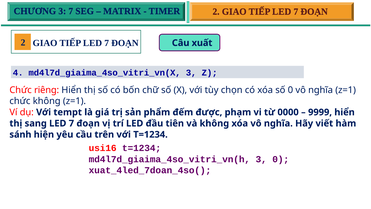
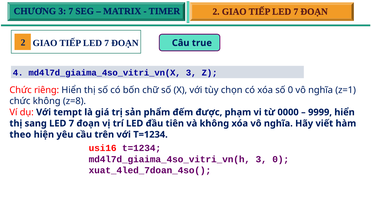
xuất: xuất -> true (202, 43)
không z=1: z=1 -> z=8 (74, 101)
sánh: sánh -> theo (20, 134)
